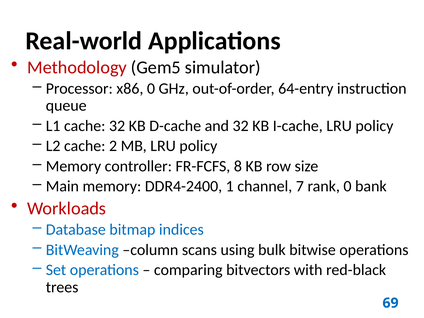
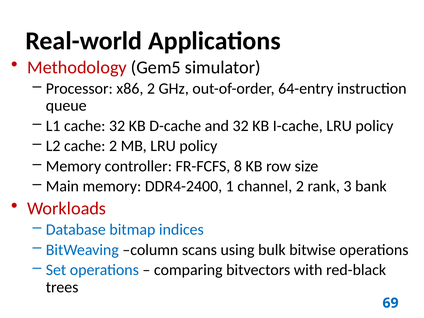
x86 0: 0 -> 2 (151, 88)
channel 7: 7 -> 2 (300, 186)
rank 0: 0 -> 3 (348, 186)
